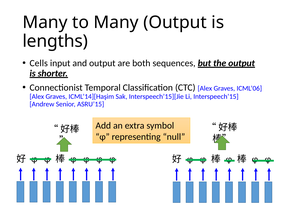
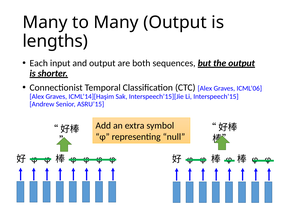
Cells: Cells -> Each (39, 63)
